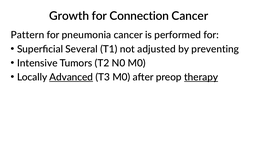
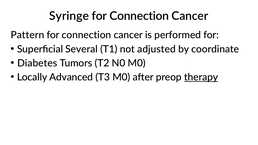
Growth: Growth -> Syringe (69, 16)
pneumonia: pneumonia -> connection (86, 35)
preventing: preventing -> coordinate (215, 49)
Intensive: Intensive -> Diabetes (37, 63)
Advanced underline: present -> none (71, 77)
